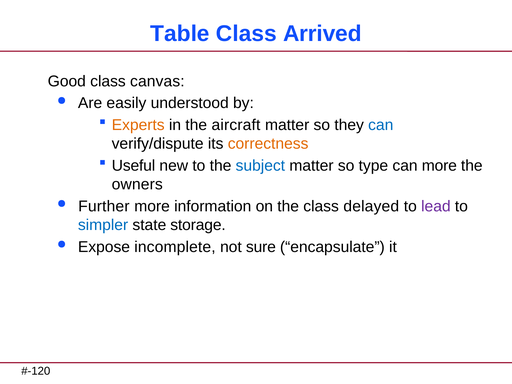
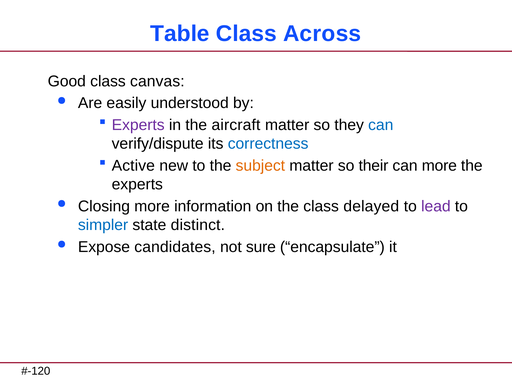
Arrived: Arrived -> Across (322, 34)
Experts colour: orange -> purple (138, 125)
correctness colour: orange -> blue (268, 144)
Useful: Useful -> Active (133, 166)
subject colour: blue -> orange (260, 166)
type: type -> their (373, 166)
owners: owners -> experts (137, 184)
Further: Further -> Closing (104, 206)
storage: storage -> distinct (198, 225)
incomplete: incomplete -> candidates (175, 247)
